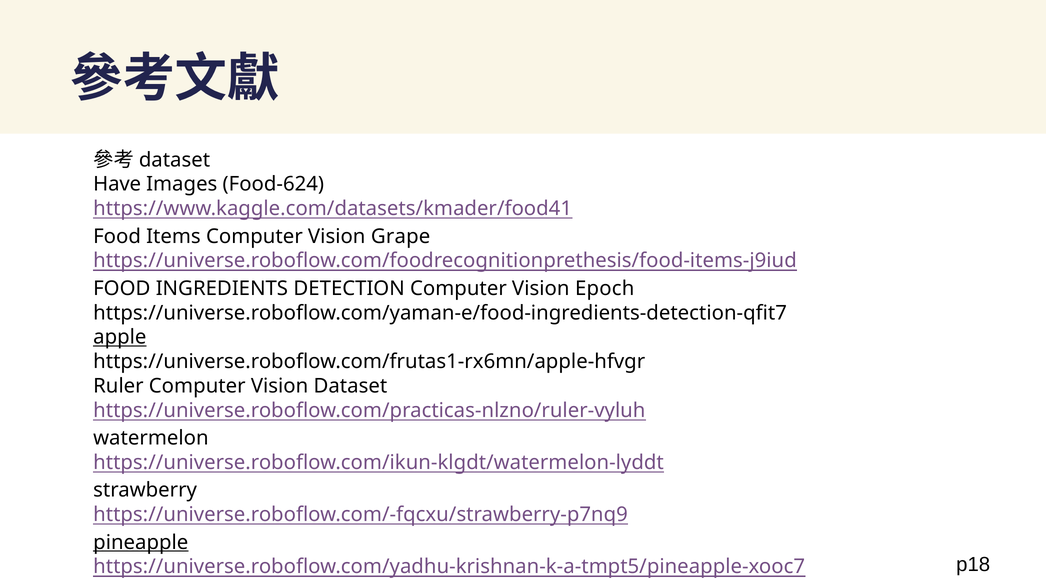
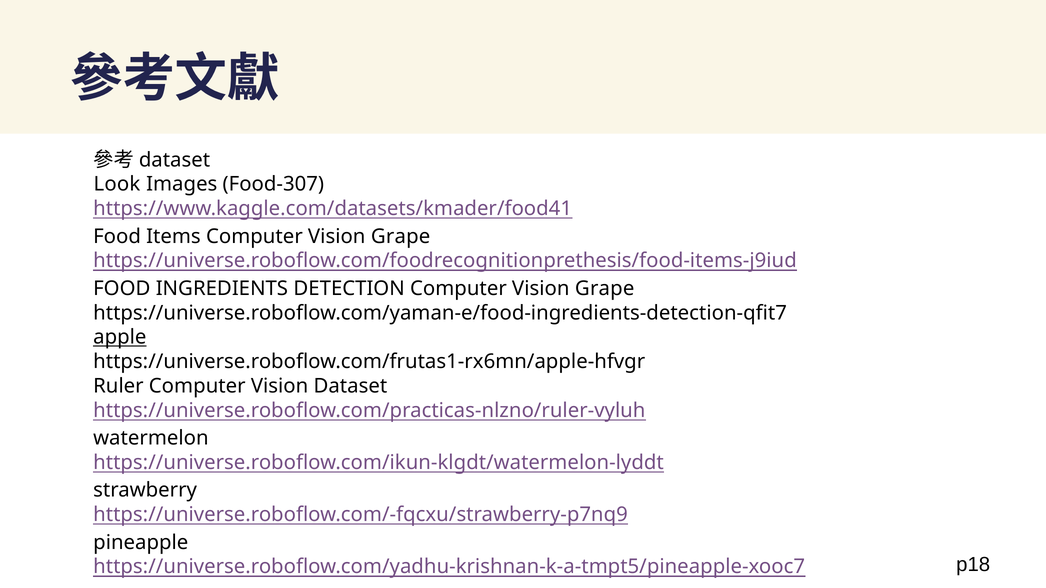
Have: Have -> Look (117, 184)
Food-624: Food-624 -> Food-307 (273, 184)
DETECTION Computer Vision Epoch: Epoch -> Grape (605, 289)
pineapple underline: present -> none (141, 543)
